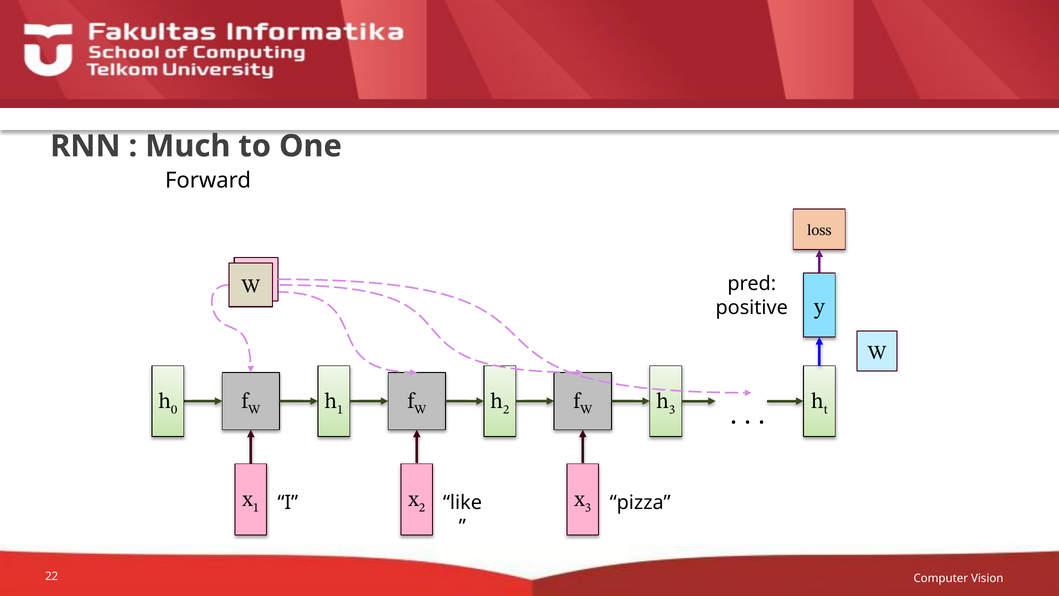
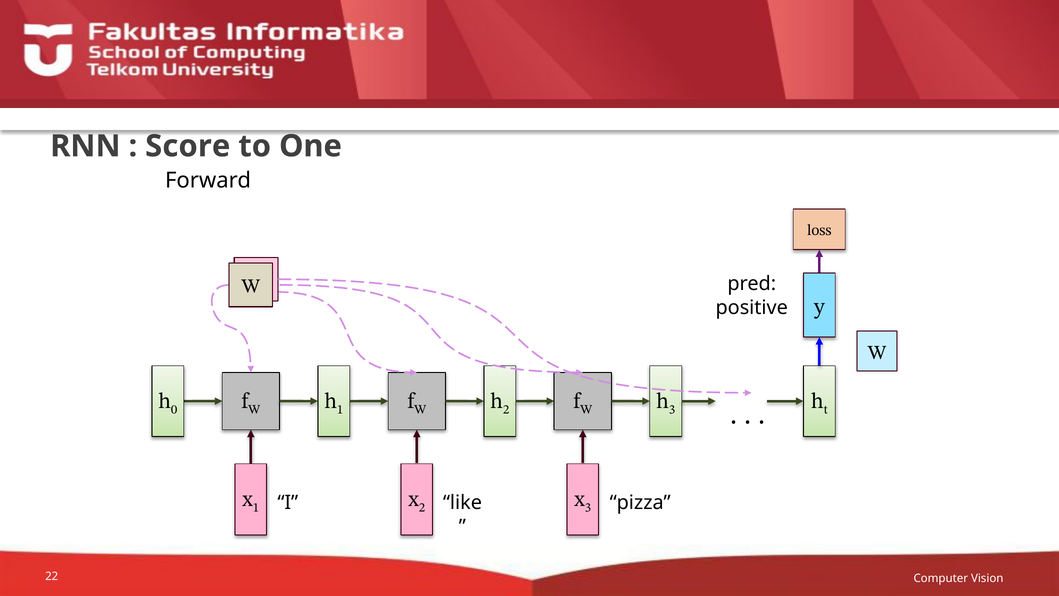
Much: Much -> Score (188, 146)
